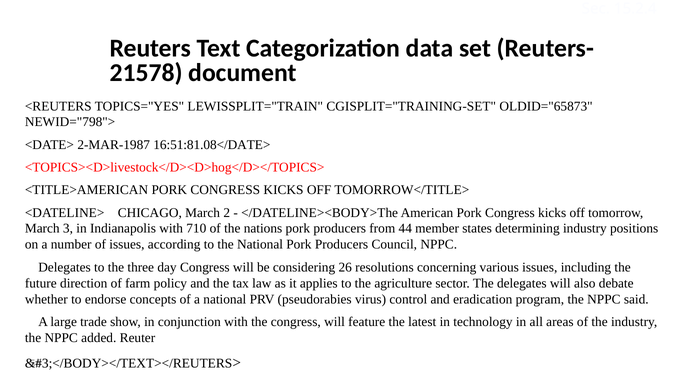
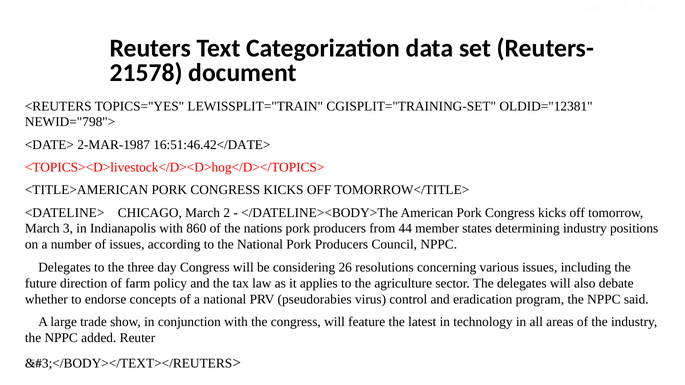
OLDID="65873: OLDID="65873 -> OLDID="12381 (546, 106)
16:51:81.08</DATE>: 16:51:81.08</DATE> -> 16:51:46.42</DATE> (212, 145)
710: 710 -> 860 (196, 229)
